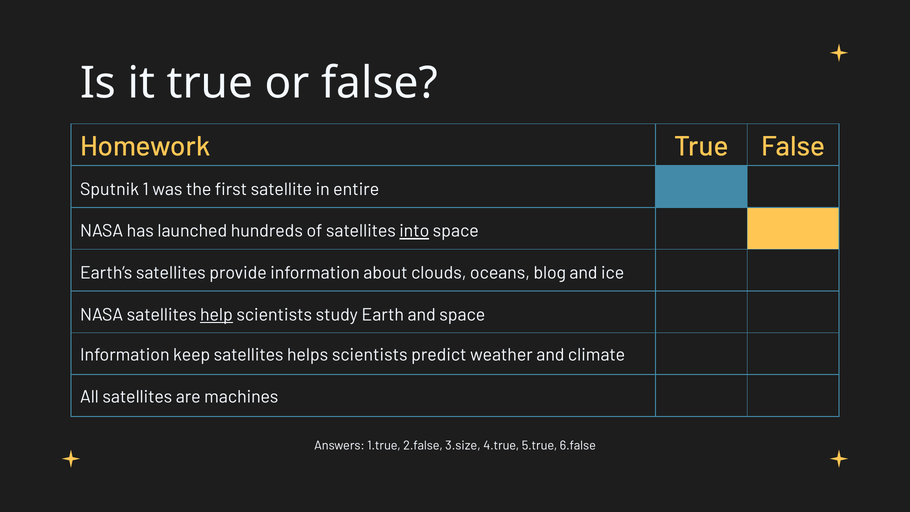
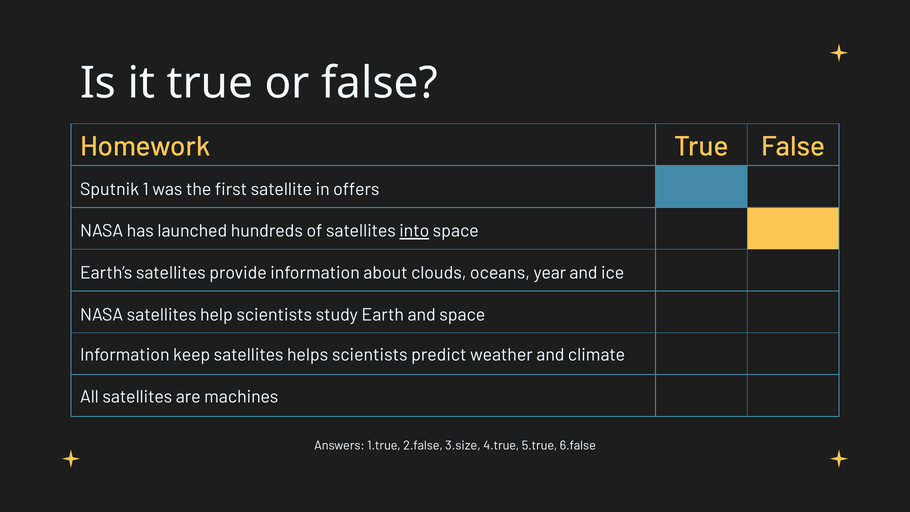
entire: entire -> offers (356, 189)
blog: blog -> year (550, 273)
help underline: present -> none (216, 315)
